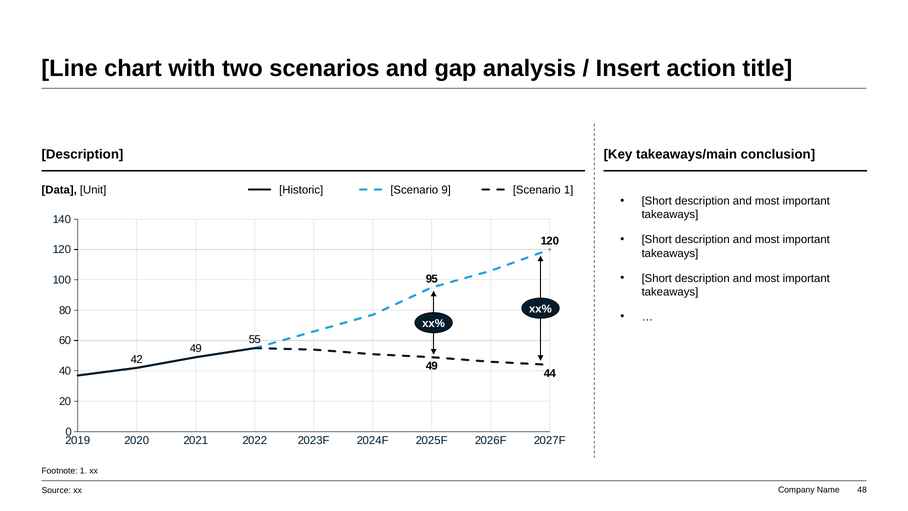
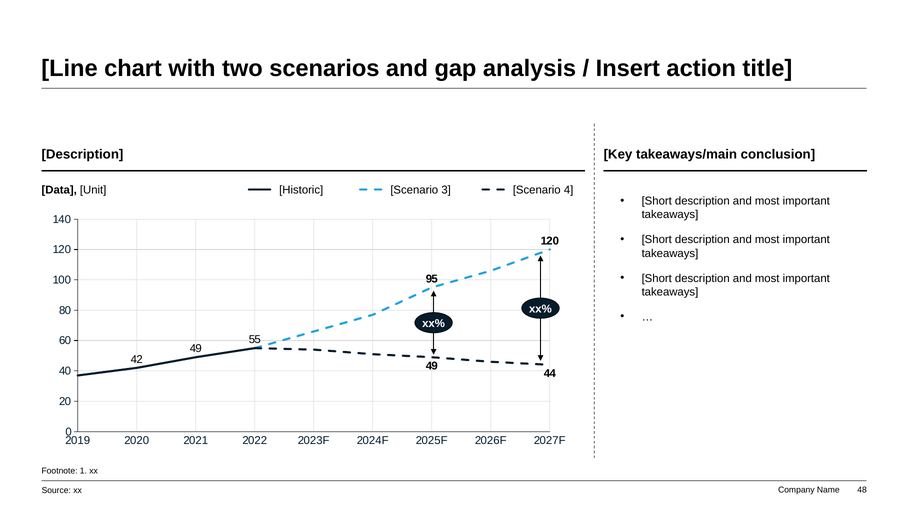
9: 9 -> 3 (446, 190)
Scenario 1: 1 -> 4 (569, 190)
